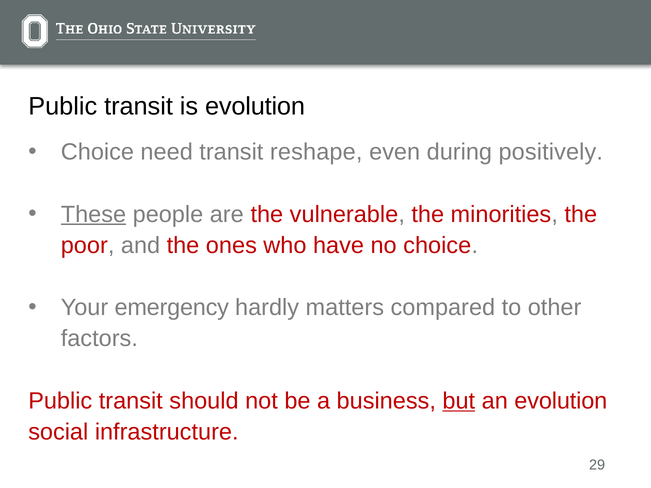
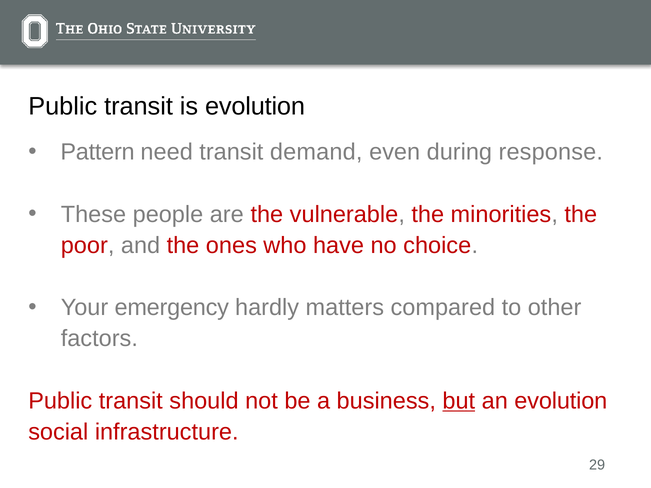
Choice: Choice -> Pattern (98, 152)
reshape: reshape -> demand (316, 152)
positively: positively -> response (551, 152)
These underline: present -> none (93, 214)
